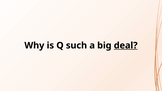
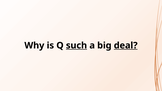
such underline: none -> present (76, 46)
